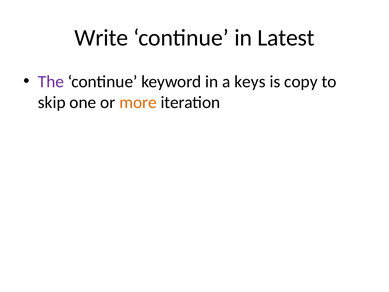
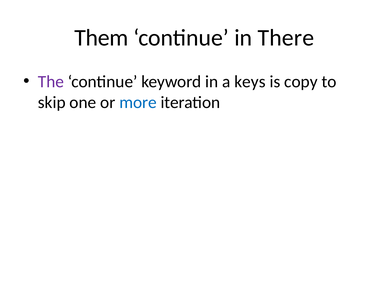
Write: Write -> Them (101, 38)
Latest: Latest -> There (286, 38)
more colour: orange -> blue (138, 102)
